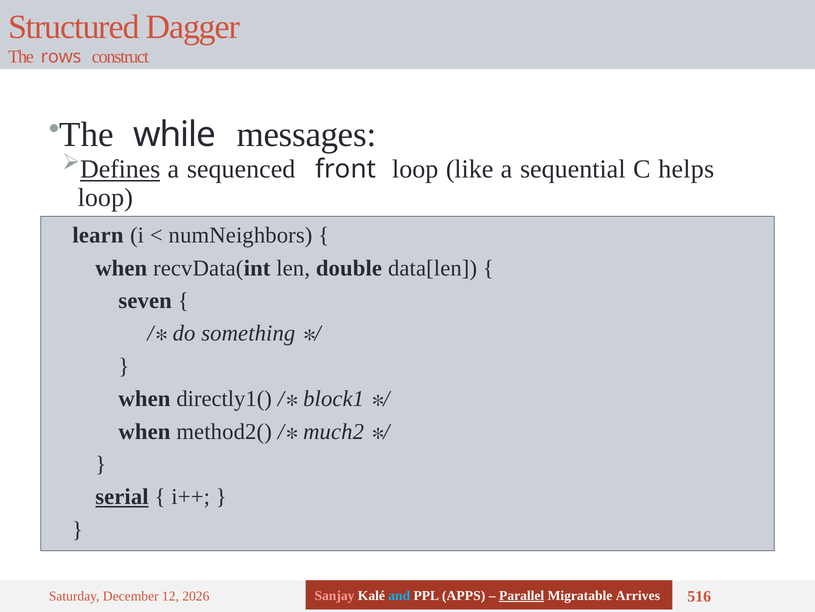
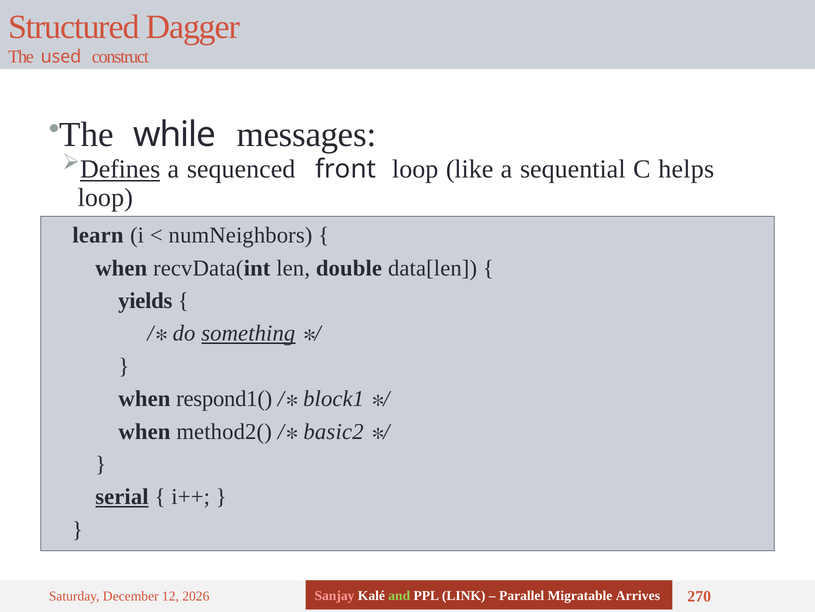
rows: rows -> used (61, 57)
seven: seven -> yields (145, 300)
something underline: none -> present (248, 333)
directly1(: directly1( -> respond1( (224, 398)
much2: much2 -> basic2 (334, 431)
and colour: light blue -> light green (399, 595)
APPS: APPS -> LINK (464, 595)
Parallel underline: present -> none (522, 595)
516: 516 -> 270 (699, 596)
